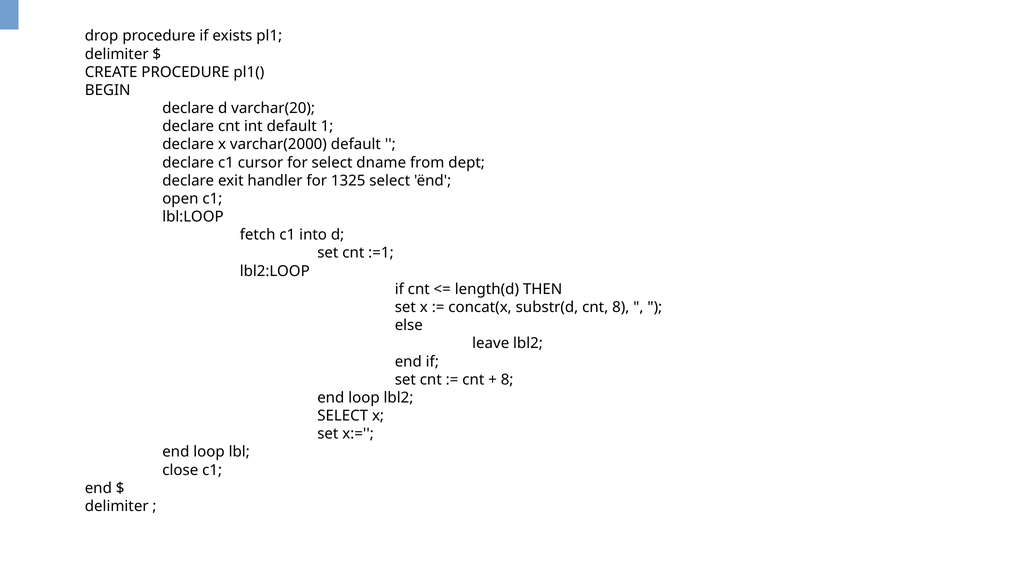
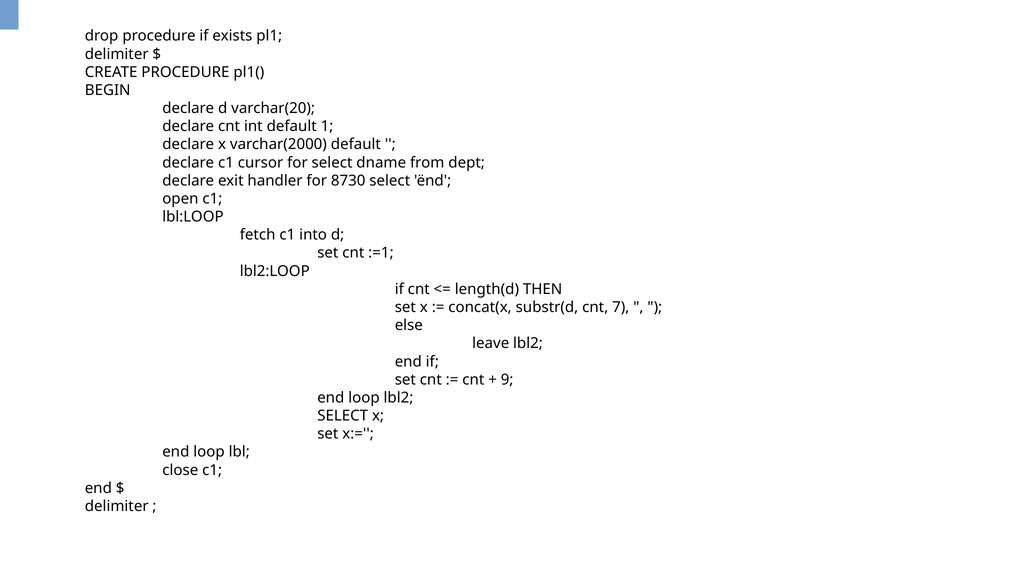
1325: 1325 -> 8730 (348, 181)
cnt 8: 8 -> 7 (621, 307)
8: 8 -> 9 (507, 380)
